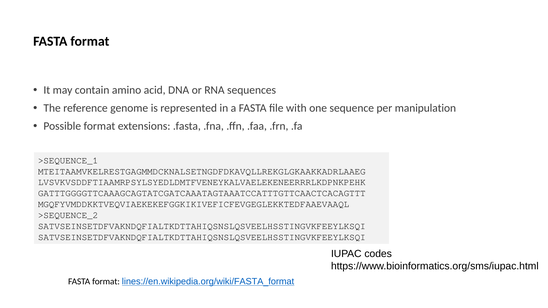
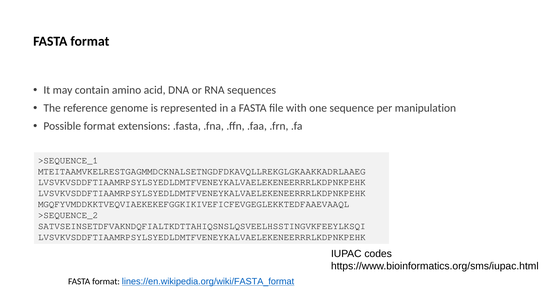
GATTTGGGGTTCAAAGCAGTATCGATCAAATAGTAAATCCATTTGTTCAACTCACAGTTT: GATTTGGGGTTCAAAGCAGTATCGATCAAATAGTAAATCCATTTGTTCAACTCACAGTTT -> LVSVKVSDDFTIAAMRPSYLSYEDLDMTFVENEYKALVAELEKENEERRRLKDPNKPEHK (202, 193)
SATVSEINSETDFVAKNDQFIALTKDTTAHIQSNSLQSVEELHSSTINGVKFEEYLKSQI: SATVSEINSETDFVAKNDQFIALTKDTTAHIQSNSLQSVEELHSSTINGVKFEEYLKSQI -> LVSVKVSDDFTIAAMRPSYLSYEDLDMTFVENEYKALVAELEKENEERRRLKDPNKPEHK (202, 237)
